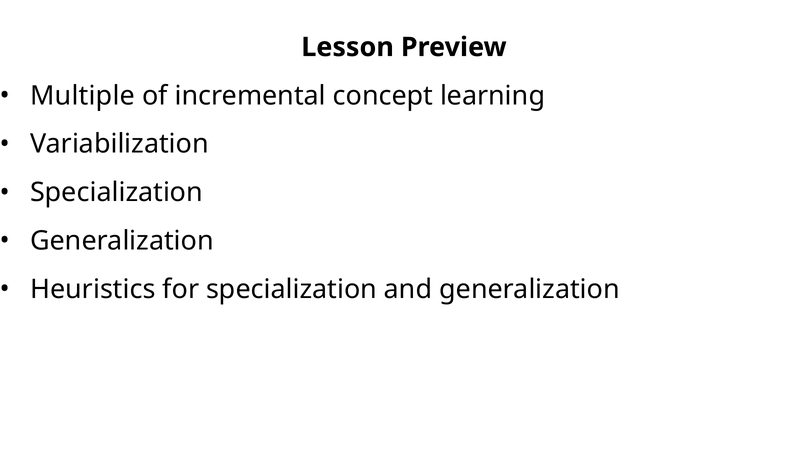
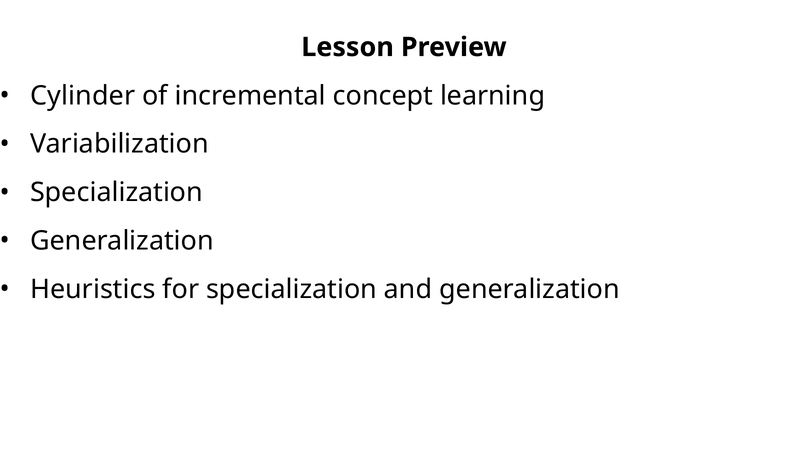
Multiple: Multiple -> Cylinder (83, 96)
